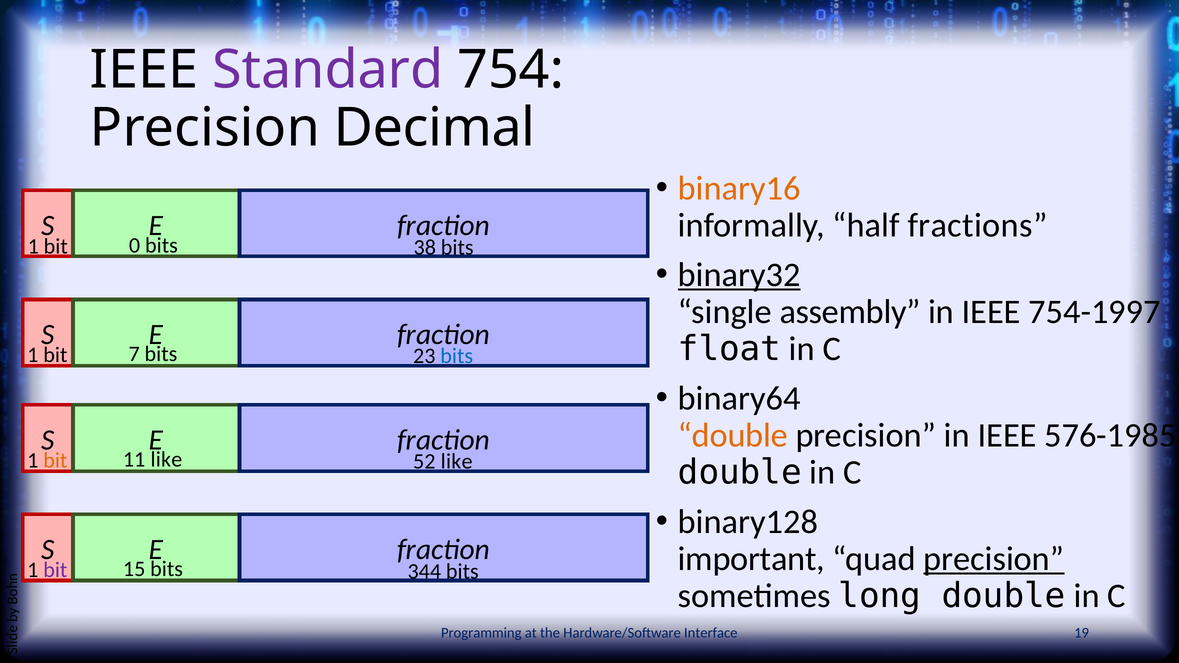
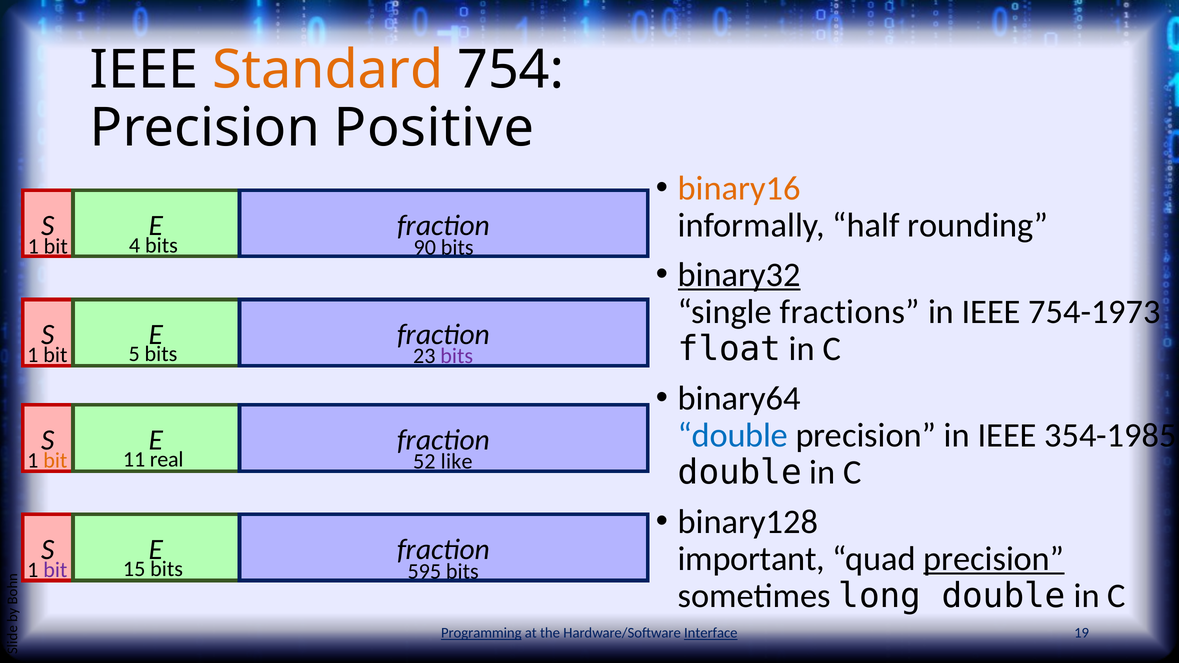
Standard colour: purple -> orange (328, 70)
Decimal: Decimal -> Positive (434, 128)
fractions: fractions -> rounding (978, 225)
0: 0 -> 4 (135, 245)
38: 38 -> 90 (425, 247)
assembly: assembly -> fractions (850, 312)
754-1997: 754-1997 -> 754-1973 (1094, 312)
7: 7 -> 5 (134, 354)
bits colour: blue -> purple (457, 356)
double colour: orange -> blue (733, 435)
576-1985: 576-1985 -> 354-1985 (1110, 435)
11 like: like -> real (167, 460)
344: 344 -> 595 (424, 571)
Programming underline: none -> present (481, 633)
Interface underline: none -> present (711, 633)
